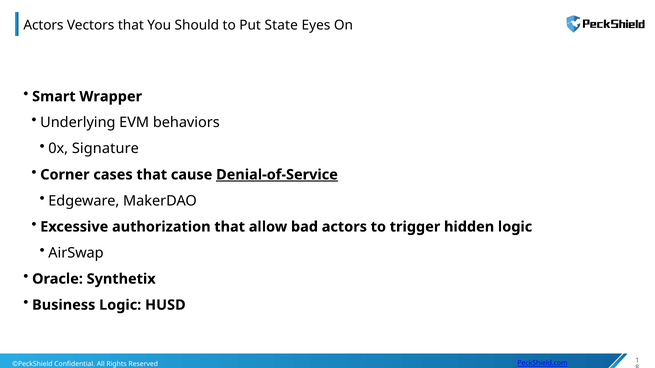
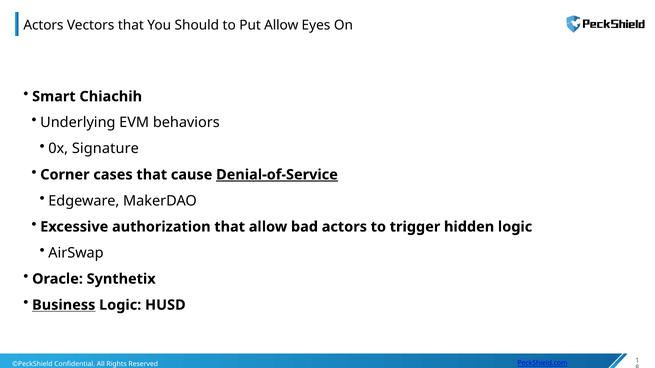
Put State: State -> Allow (281, 25)
Wrapper: Wrapper -> Chiachih (111, 97)
Business underline: none -> present (64, 305)
